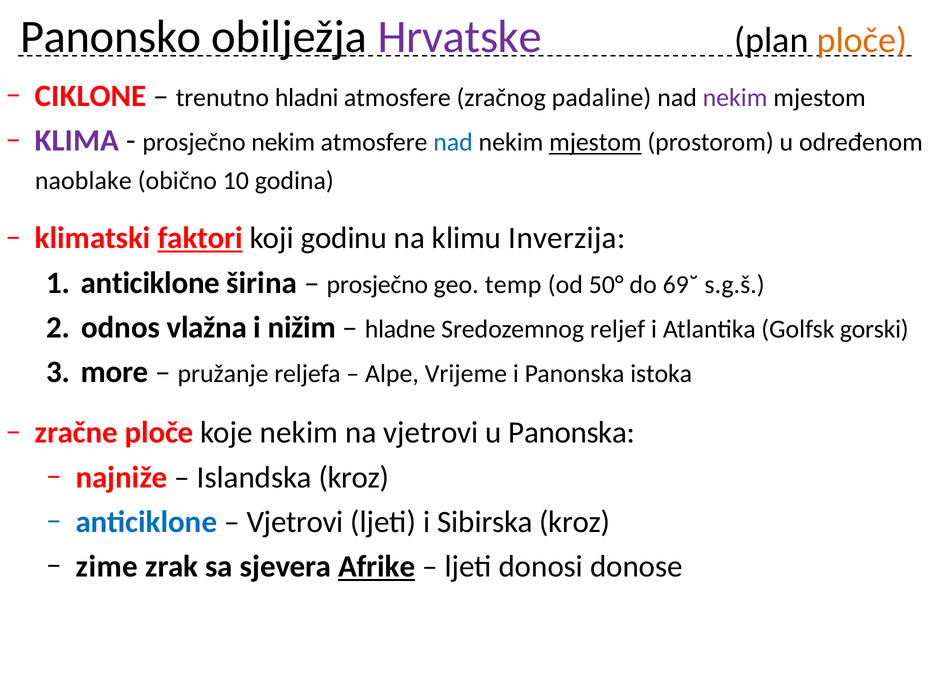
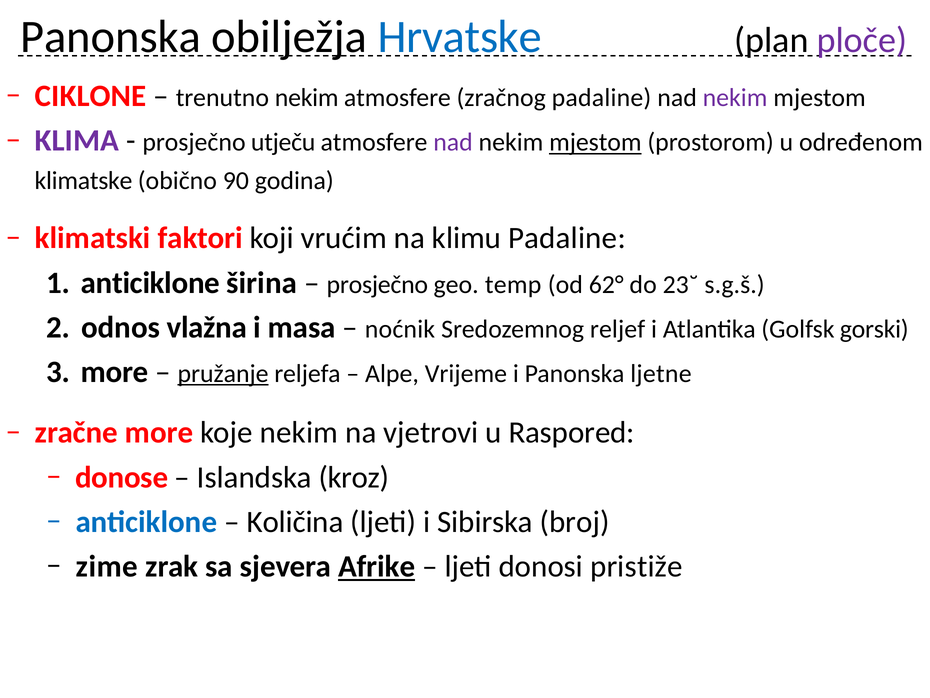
Panonsko: Panonsko -> Panonska (111, 37)
Hrvatske colour: purple -> blue (460, 37)
ploče colour: orange -> purple (862, 40)
trenutno hladni: hladni -> nekim (307, 98)
prosječno nekim: nekim -> utječu (283, 142)
nad colour: blue -> purple (453, 142)
naoblake: naoblake -> klimatske (84, 181)
10: 10 -> 90 (236, 181)
faktori underline: present -> none (200, 238)
godinu: godinu -> vrućim (344, 238)
klimu Inverzija: Inverzija -> Padaline (567, 238)
50°: 50° -> 62° (606, 284)
69˘: 69˘ -> 23˘ (681, 284)
nižim: nižim -> masa (302, 327)
hladne: hladne -> noćnik (400, 329)
pružanje underline: none -> present (223, 374)
istoka: istoka -> ljetne (661, 374)
zračne ploče: ploče -> more (159, 432)
u Panonska: Panonska -> Raspored (572, 432)
najniže: najniže -> donose (122, 477)
Vjetrovi: Vjetrovi -> Količina (295, 522)
Sibirska kroz: kroz -> broj (575, 522)
donose: donose -> pristiže (636, 566)
